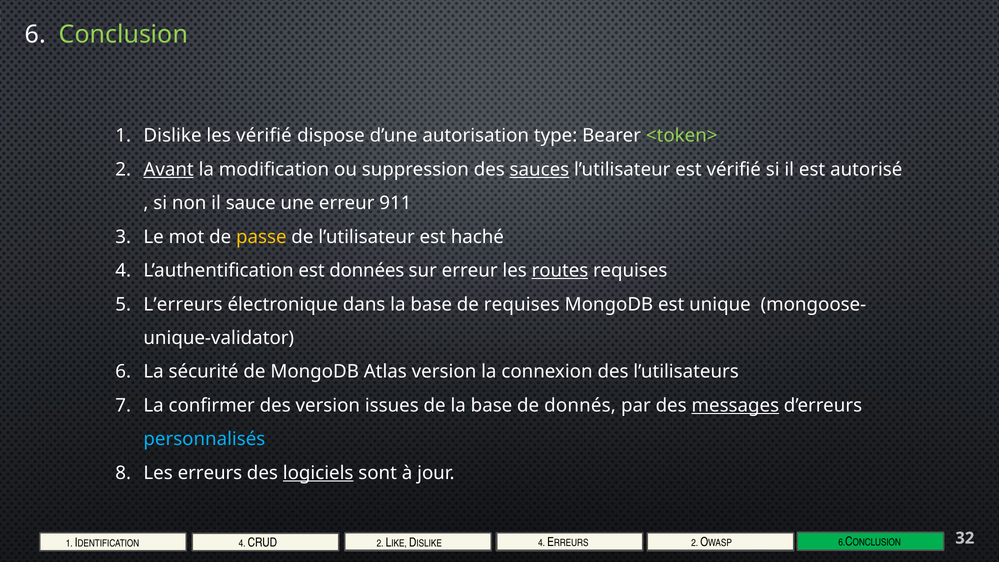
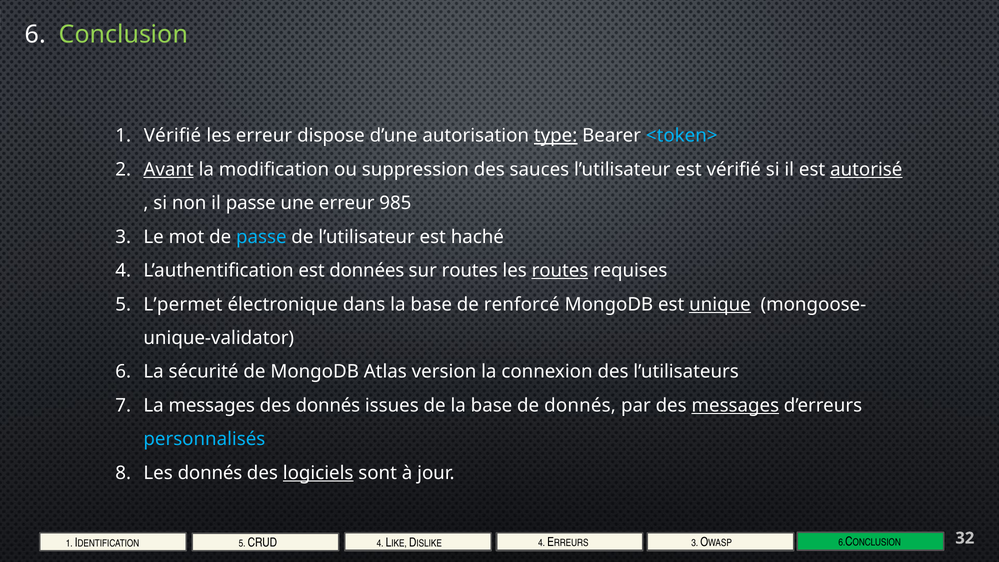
1 Dislike: Dislike -> Vérifié (172, 136)
les vérifié: vérifié -> erreur (264, 136)
type underline: none -> present (556, 136)
<token> colour: light green -> light blue (682, 136)
sauces underline: present -> none (539, 169)
autorisé underline: none -> present (866, 169)
il sauce: sauce -> passe (251, 203)
911: 911 -> 985 (395, 203)
passe colour: yellow -> light blue (261, 237)
sur erreur: erreur -> routes (470, 271)
L’erreurs: L’erreurs -> L’permet (183, 304)
de requises: requises -> renforcé (522, 304)
unique underline: none -> present (720, 304)
La confirmer: confirmer -> messages (212, 405)
des version: version -> donnés (328, 405)
Les erreurs: erreurs -> donnés (210, 473)
4: 4 -> 5 (242, 543)
2: 2 -> 4 (380, 543)
CRUD 2: 2 -> 3 (695, 543)
